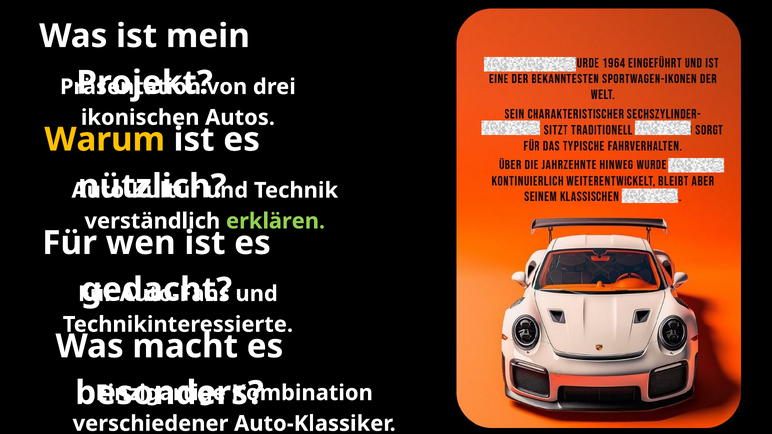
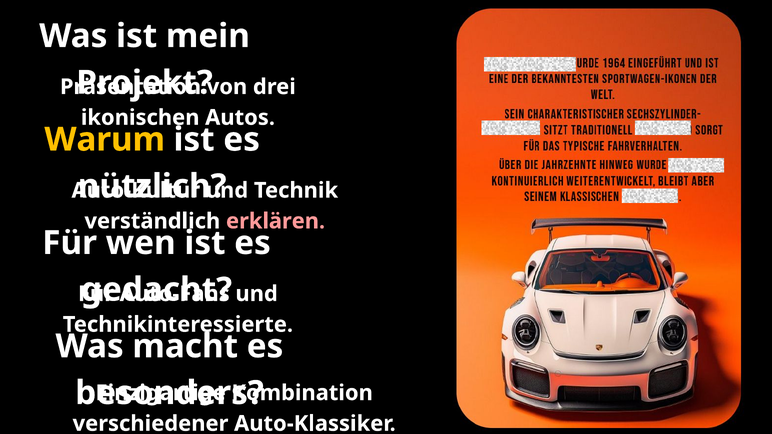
erklären colour: light green -> pink (276, 221)
